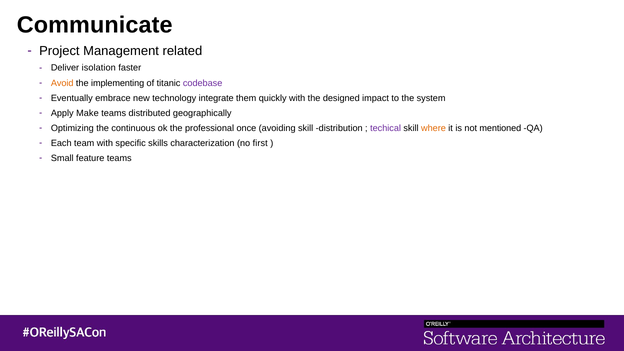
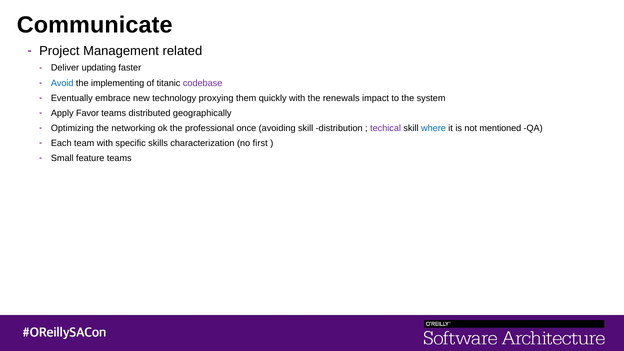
isolation: isolation -> updating (99, 68)
Avoid colour: orange -> blue (62, 83)
integrate: integrate -> proxying (216, 98)
designed: designed -> renewals (341, 98)
Make: Make -> Favor (88, 113)
continuous: continuous -> networking (133, 128)
where colour: orange -> blue (433, 128)
